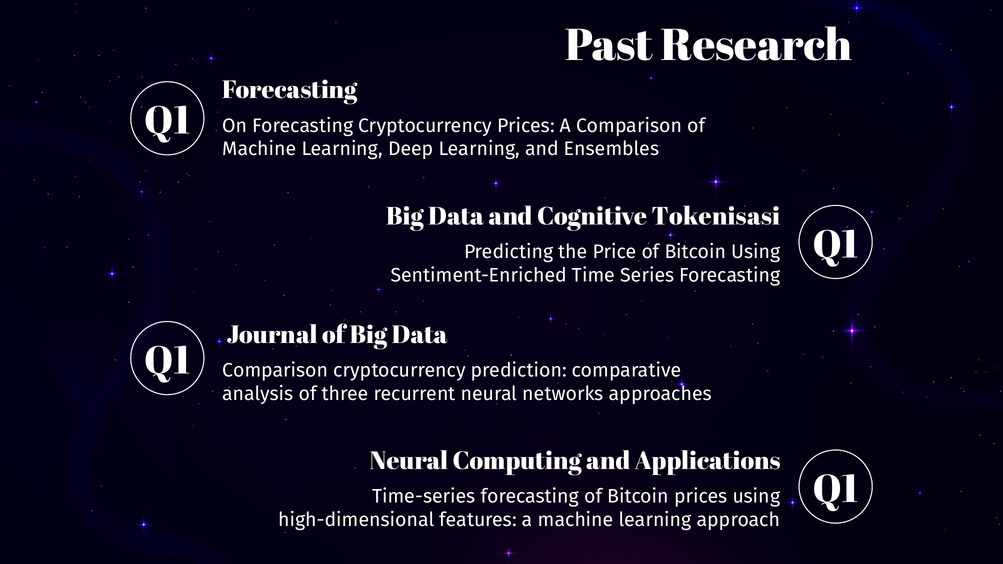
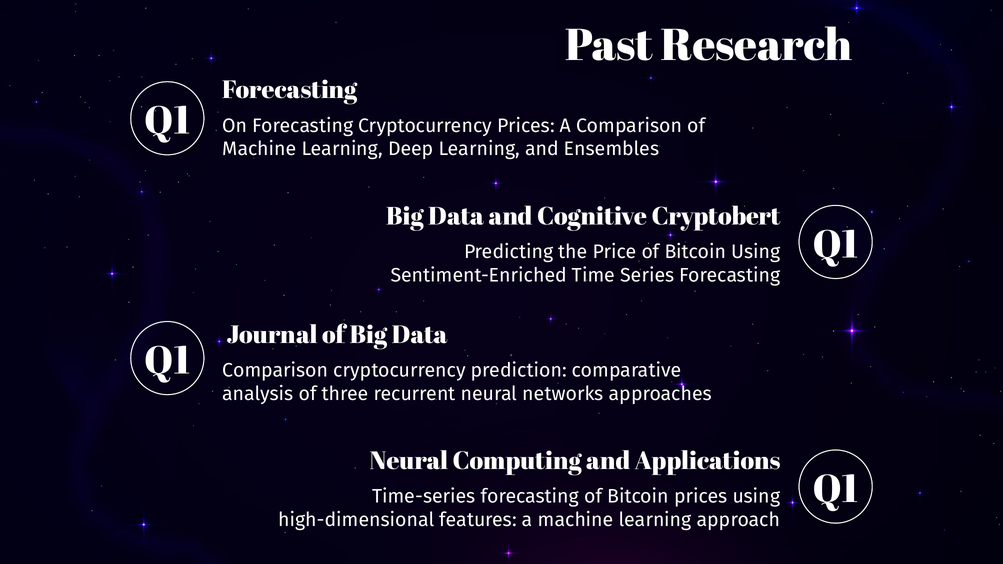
Tokenisasi: Tokenisasi -> Cryptobert (716, 216)
